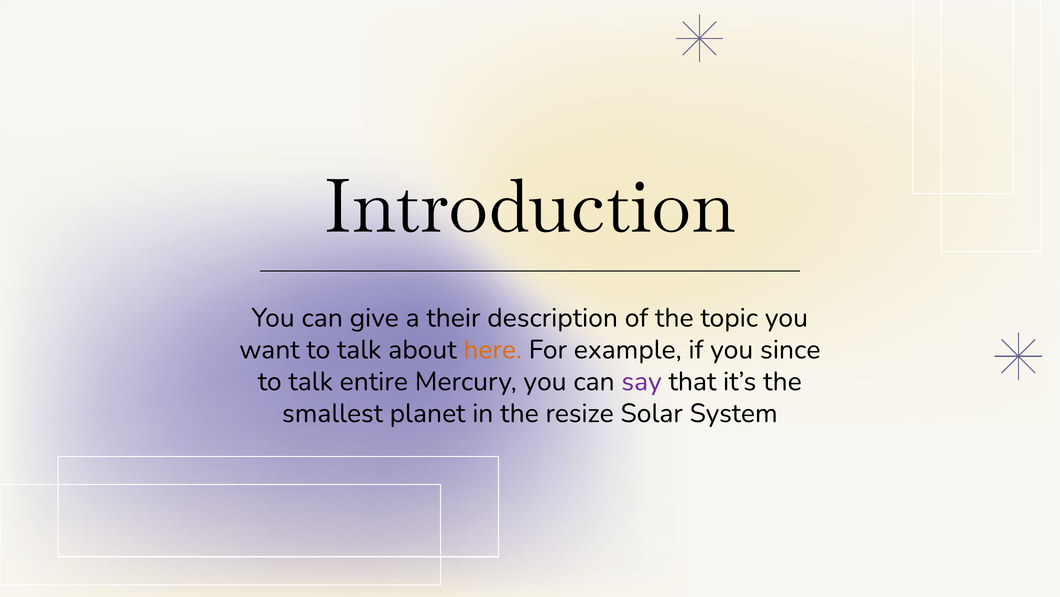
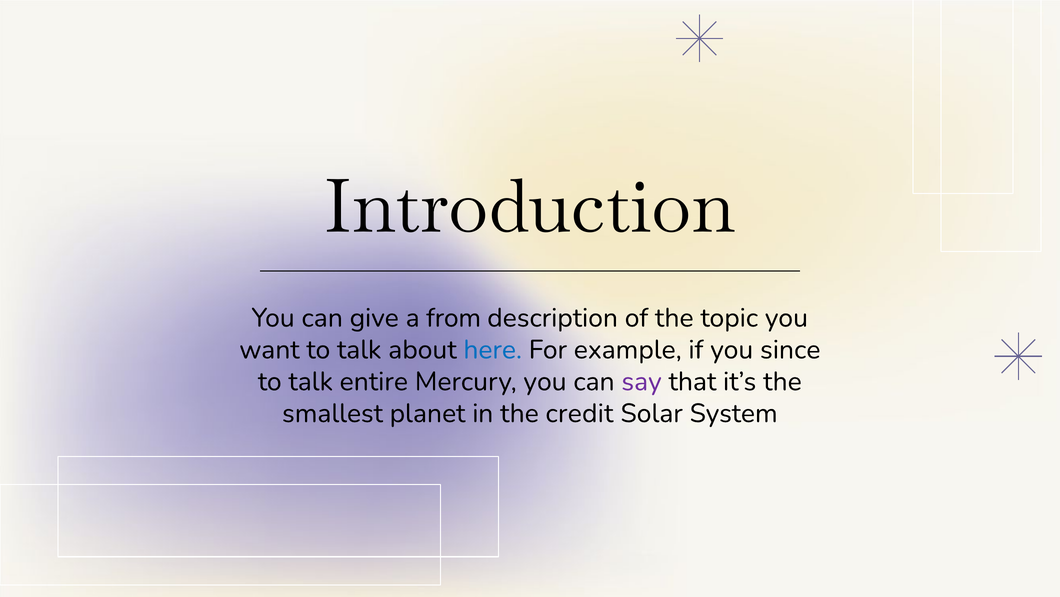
their: their -> from (454, 317)
here colour: orange -> blue (493, 349)
resize: resize -> credit (579, 413)
